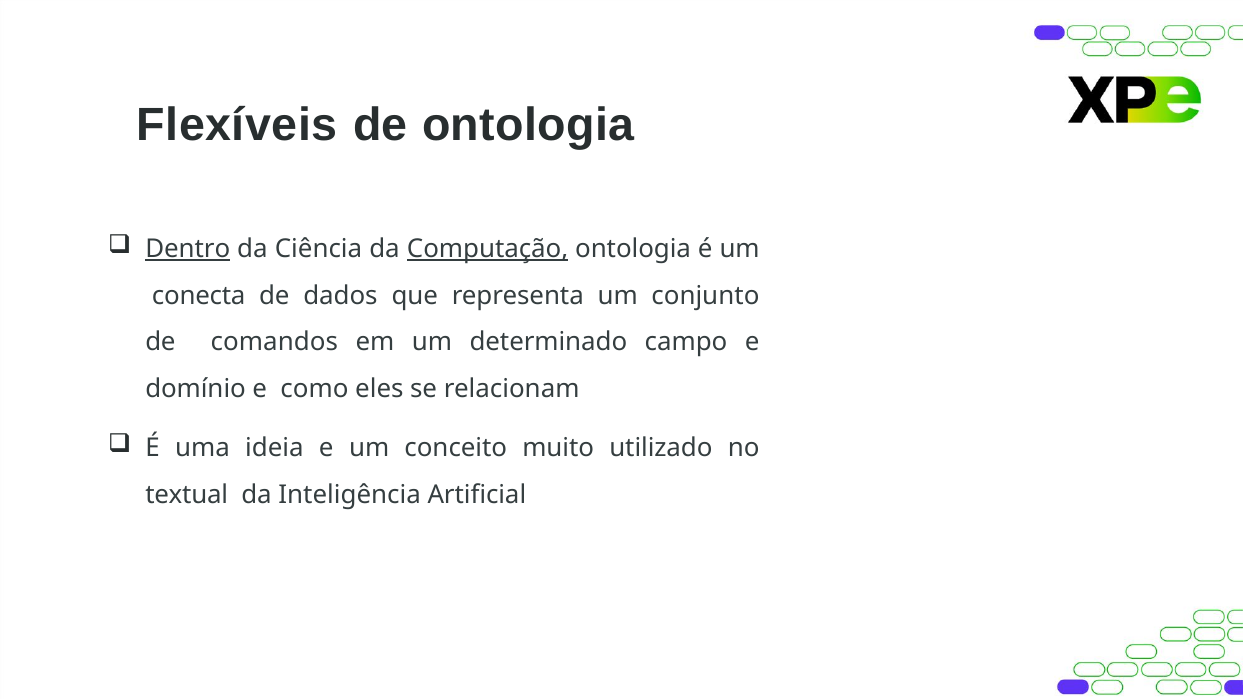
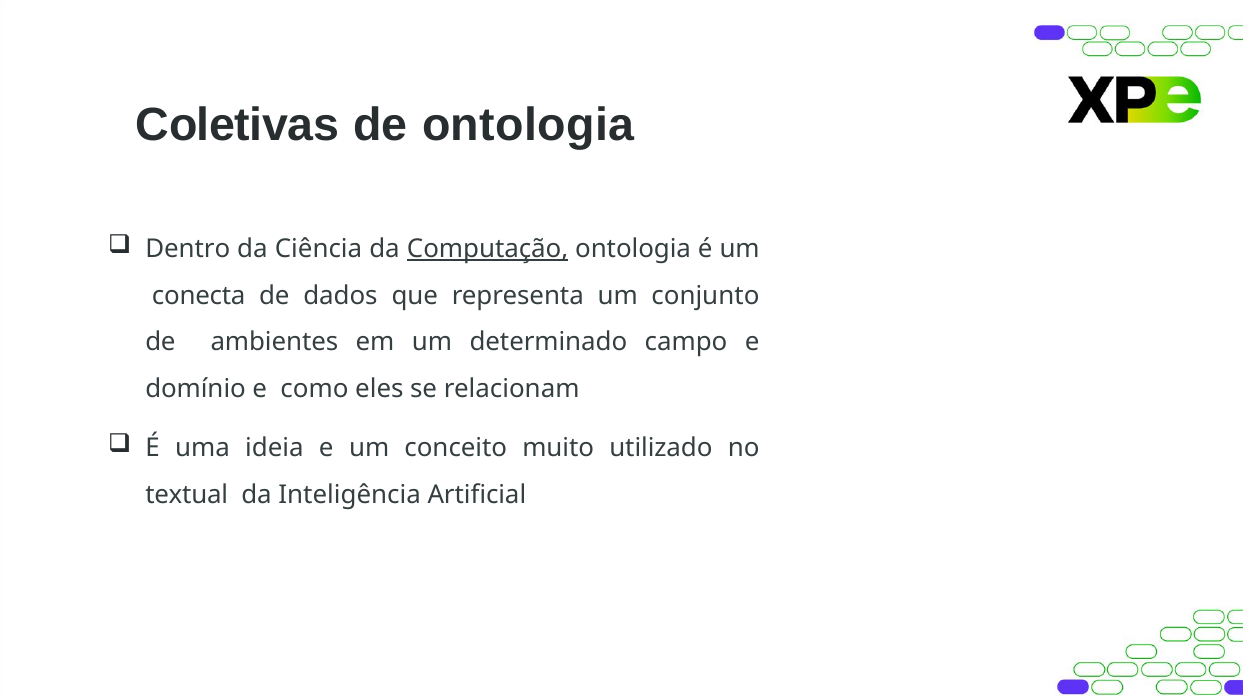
Flexíveis: Flexíveis -> Coletivas (238, 126)
Dentro underline: present -> none (188, 249)
comandos: comandos -> ambientes (274, 342)
